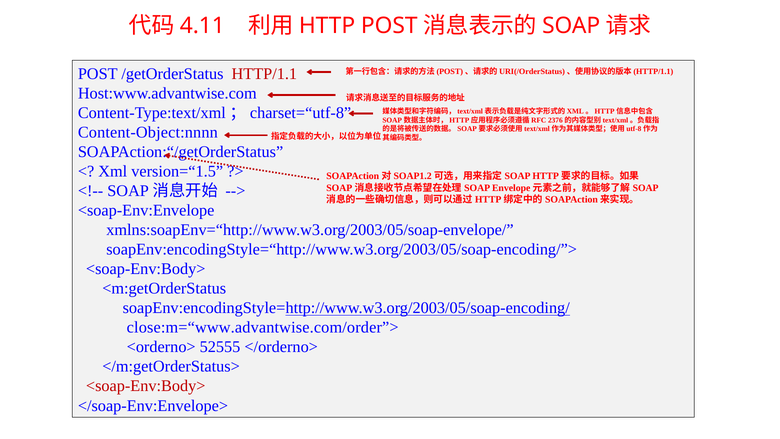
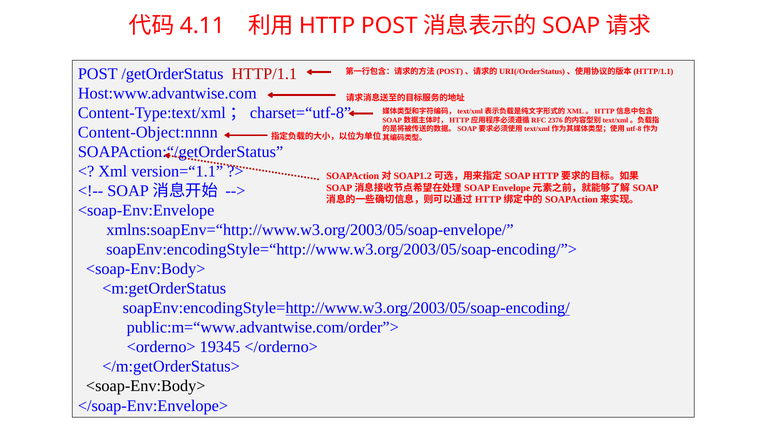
version=“1.5: version=“1.5 -> version=“1.1 (177, 171)
close:m=“www.advantwise.com/order”>: close:m=“www.advantwise.com/order”> -> public:m=“www.advantwise.com/order”> (263, 327)
52555: 52555 -> 19345 (220, 347)
<soap-Env:Body> colour: red -> black (146, 386)
